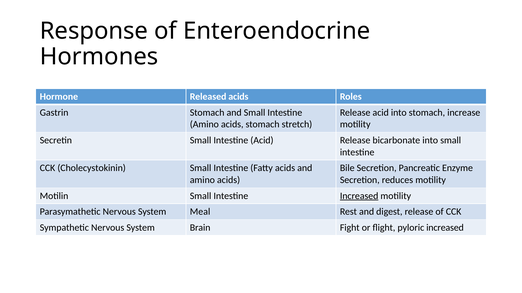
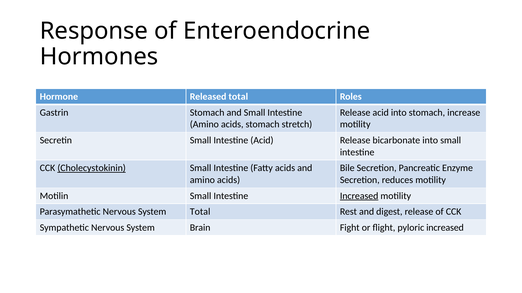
Released acids: acids -> total (238, 97)
Cholecystokinin underline: none -> present (92, 168)
System Meal: Meal -> Total (200, 212)
